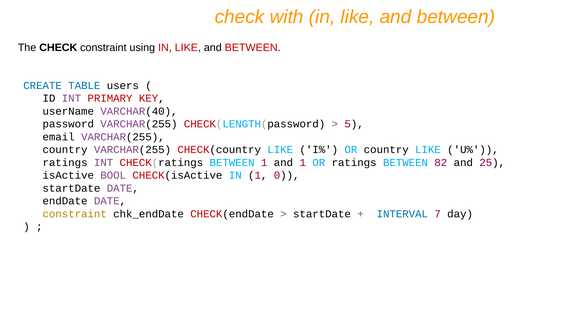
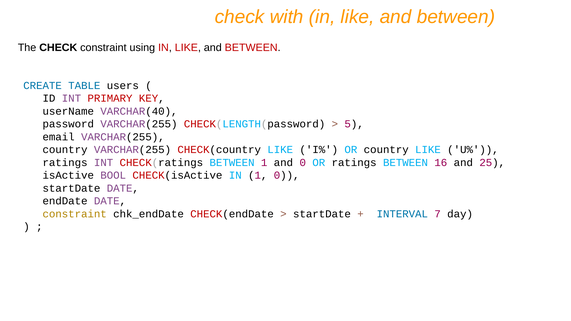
and 1: 1 -> 0 (303, 163)
82: 82 -> 16 (441, 163)
